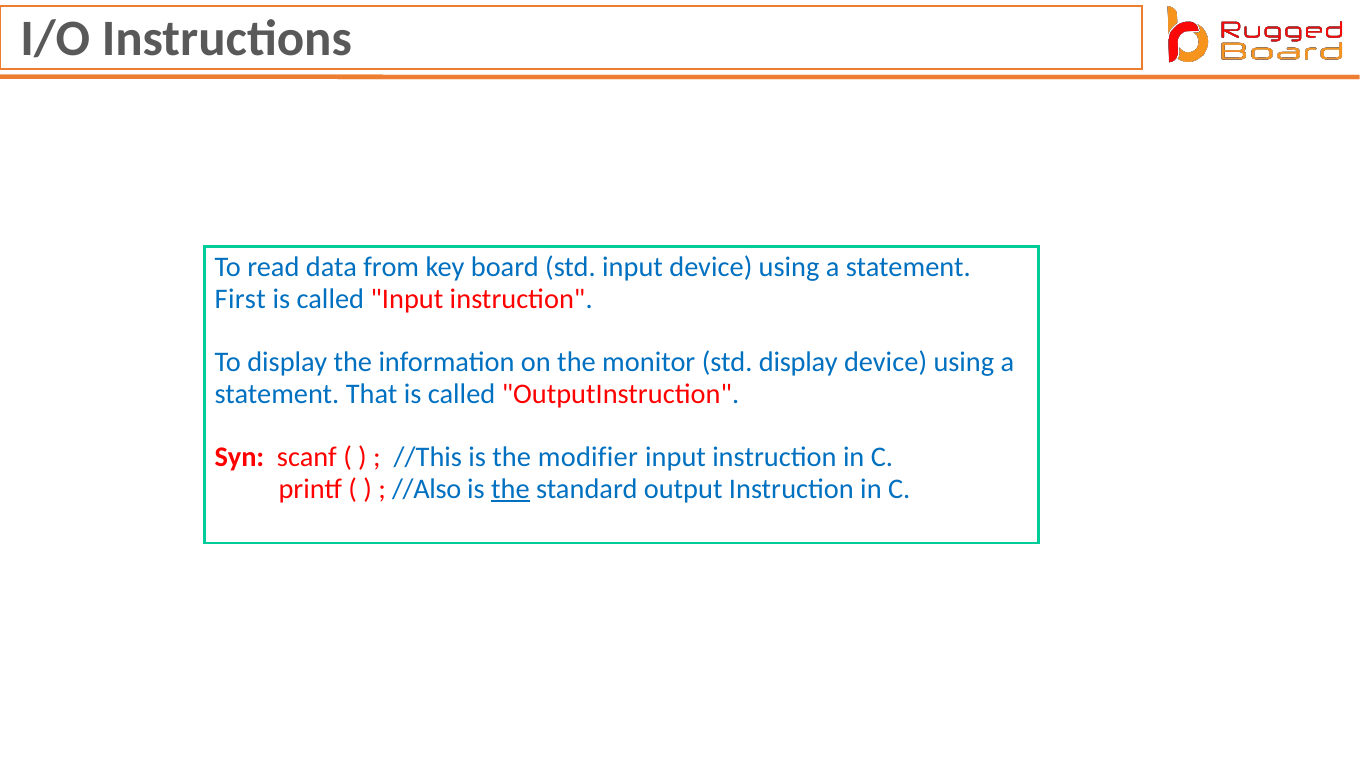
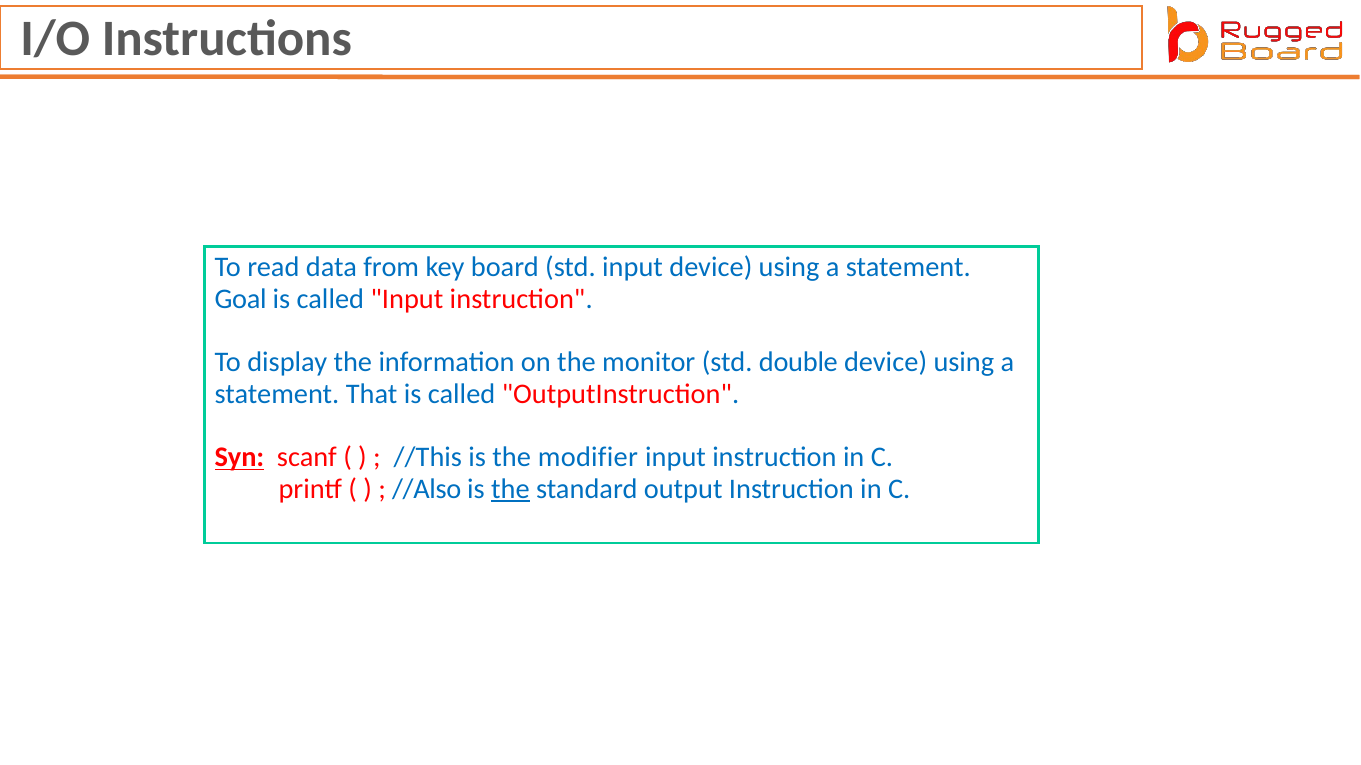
First: First -> Goal (241, 299)
std display: display -> double (798, 363)
Syn underline: none -> present (239, 458)
